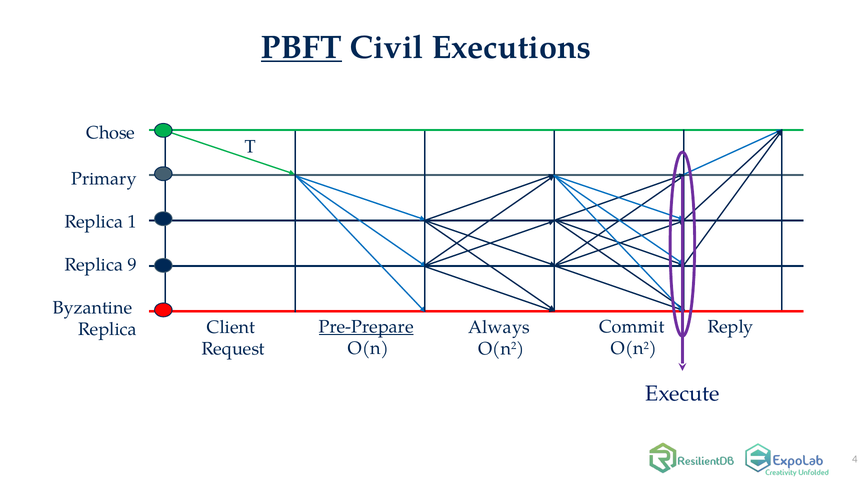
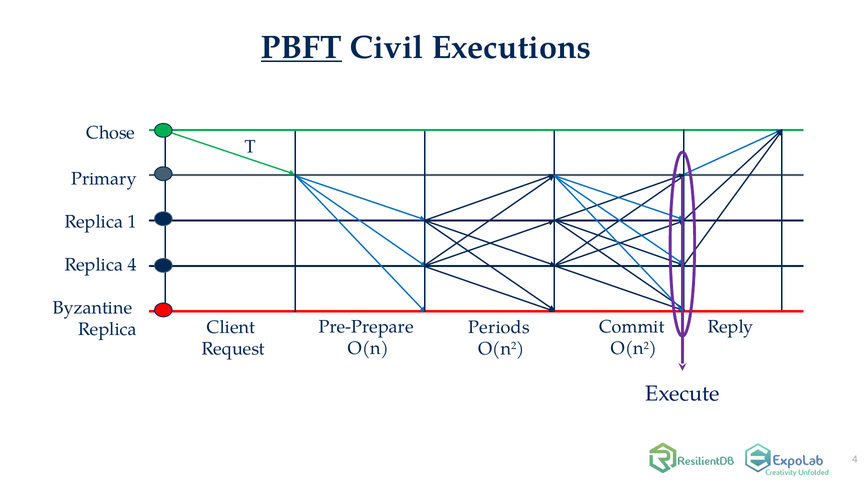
Replica 9: 9 -> 4 (132, 265)
Pre-Prepare underline: present -> none (366, 327)
Always: Always -> Periods (499, 327)
